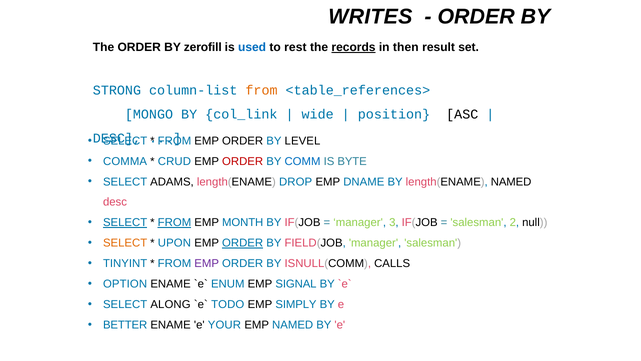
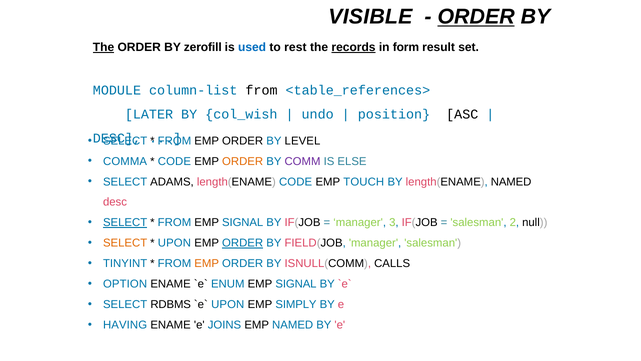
WRITES: WRITES -> VISIBLE (370, 17)
ORDER underline: none -> present (476, 17)
The underline: none -> present (104, 47)
then: then -> form (406, 47)
STRONG: STRONG -> MODULE (117, 90)
from colour: orange -> black (262, 90)
MONGO: MONGO -> LATER (149, 114)
col_link: col_link -> col_wish (241, 114)
wide: wide -> undo (318, 114)
CRUD: CRUD -> CODE (174, 161)
ORDER colour: red -> orange (243, 161)
COMM colour: blue -> purple (303, 161)
BYTE: BYTE -> ELSE (352, 161)
length(ENAME DROP: DROP -> CODE (296, 182)
DNAME: DNAME -> TOUCH (364, 182)
FROM underline: present -> none (174, 222)
MONTH: MONTH -> SIGNAL (243, 222)
EMP colour: purple -> orange (207, 263)
ALONG: ALONG -> RDBMS (171, 304)
TODO: TODO -> UPON (228, 304)
BETTER: BETTER -> HAVING (125, 325)
YOUR: YOUR -> JOINS (224, 325)
